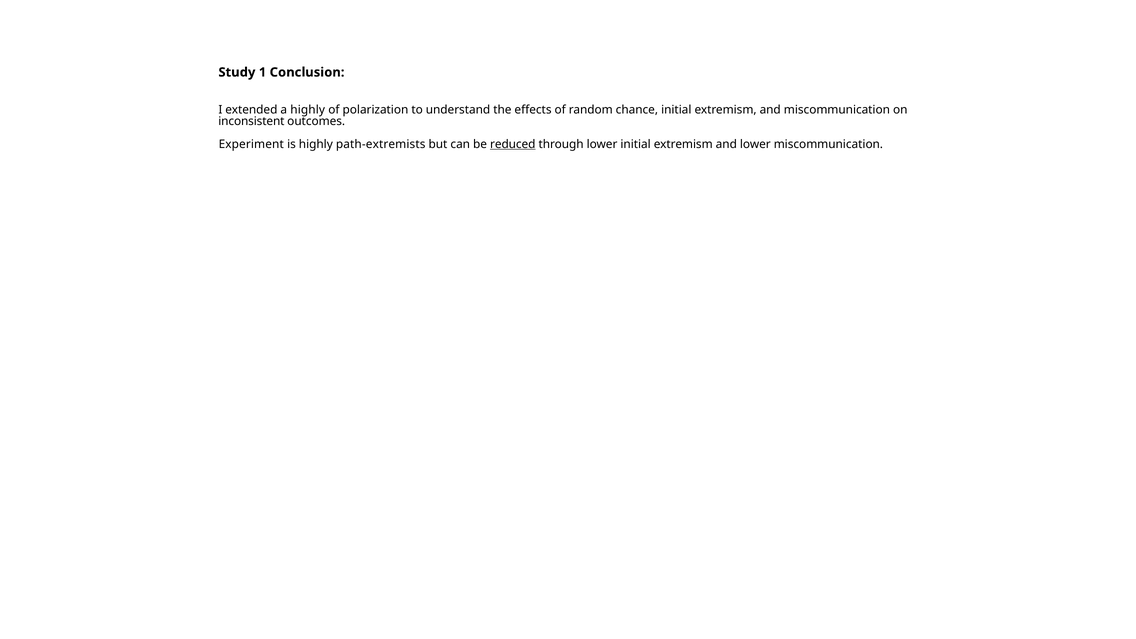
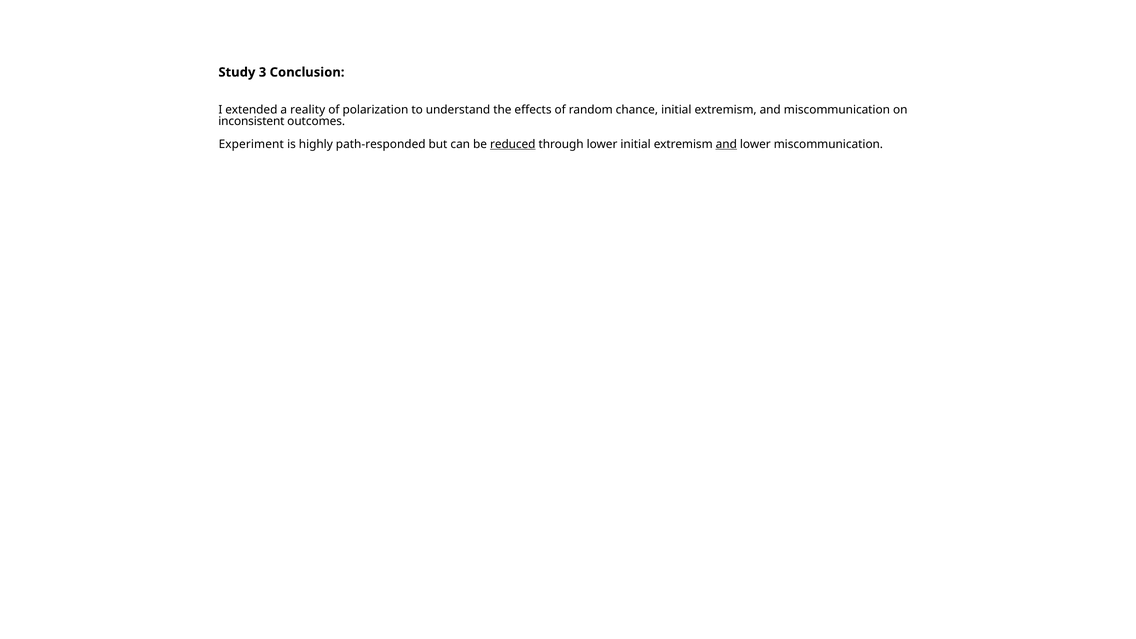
1: 1 -> 3 (263, 72)
a highly: highly -> reality (308, 110)
path-extremists: path-extremists -> path-responded (381, 144)
and underline: none -> present (726, 144)
